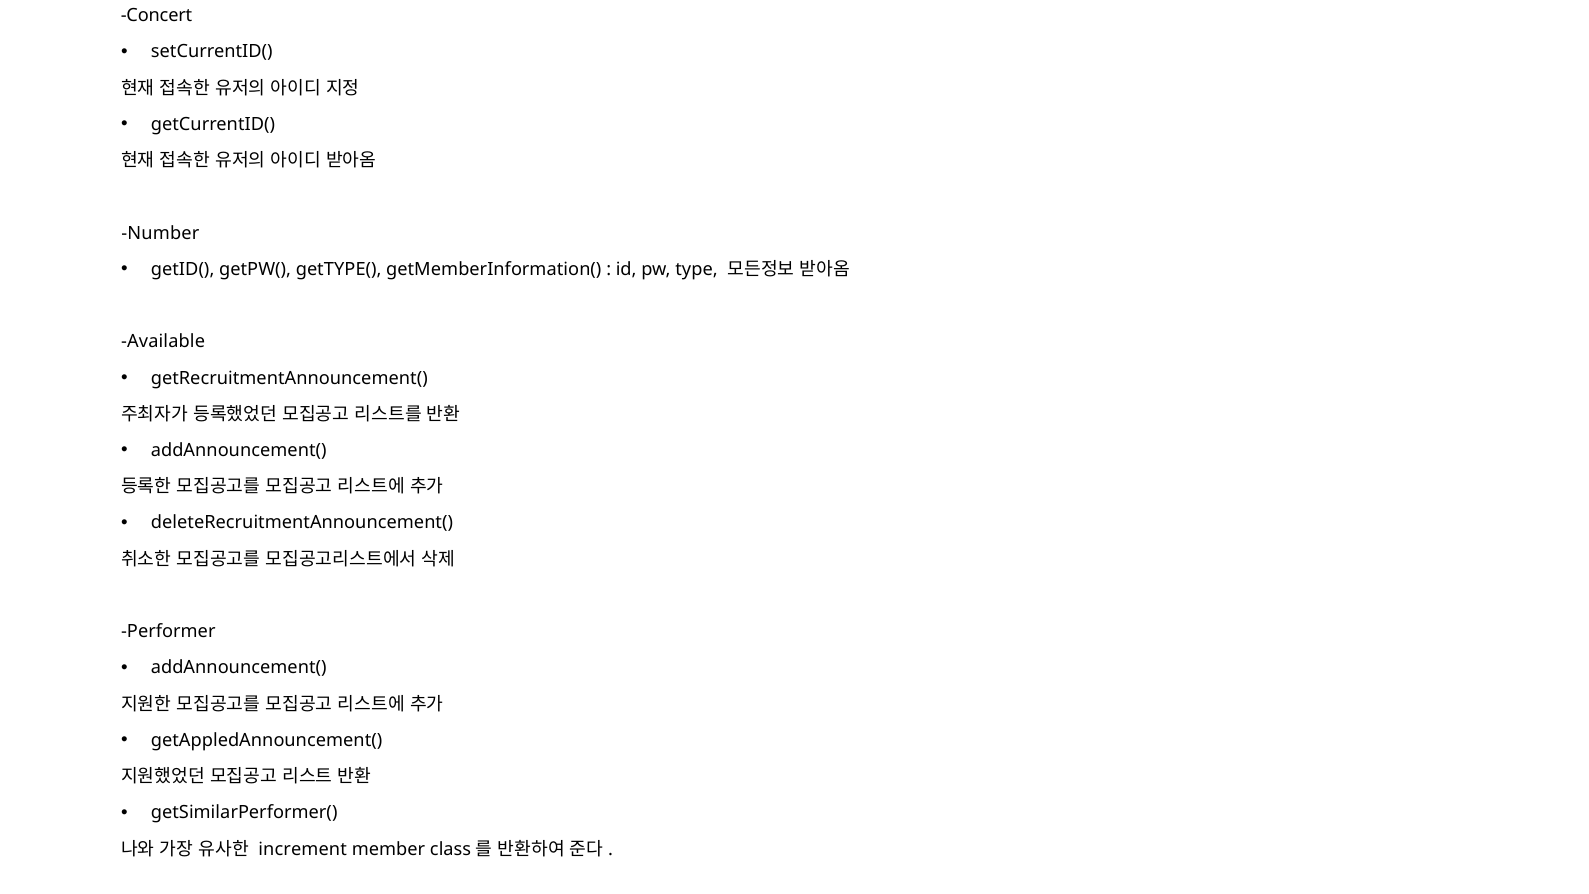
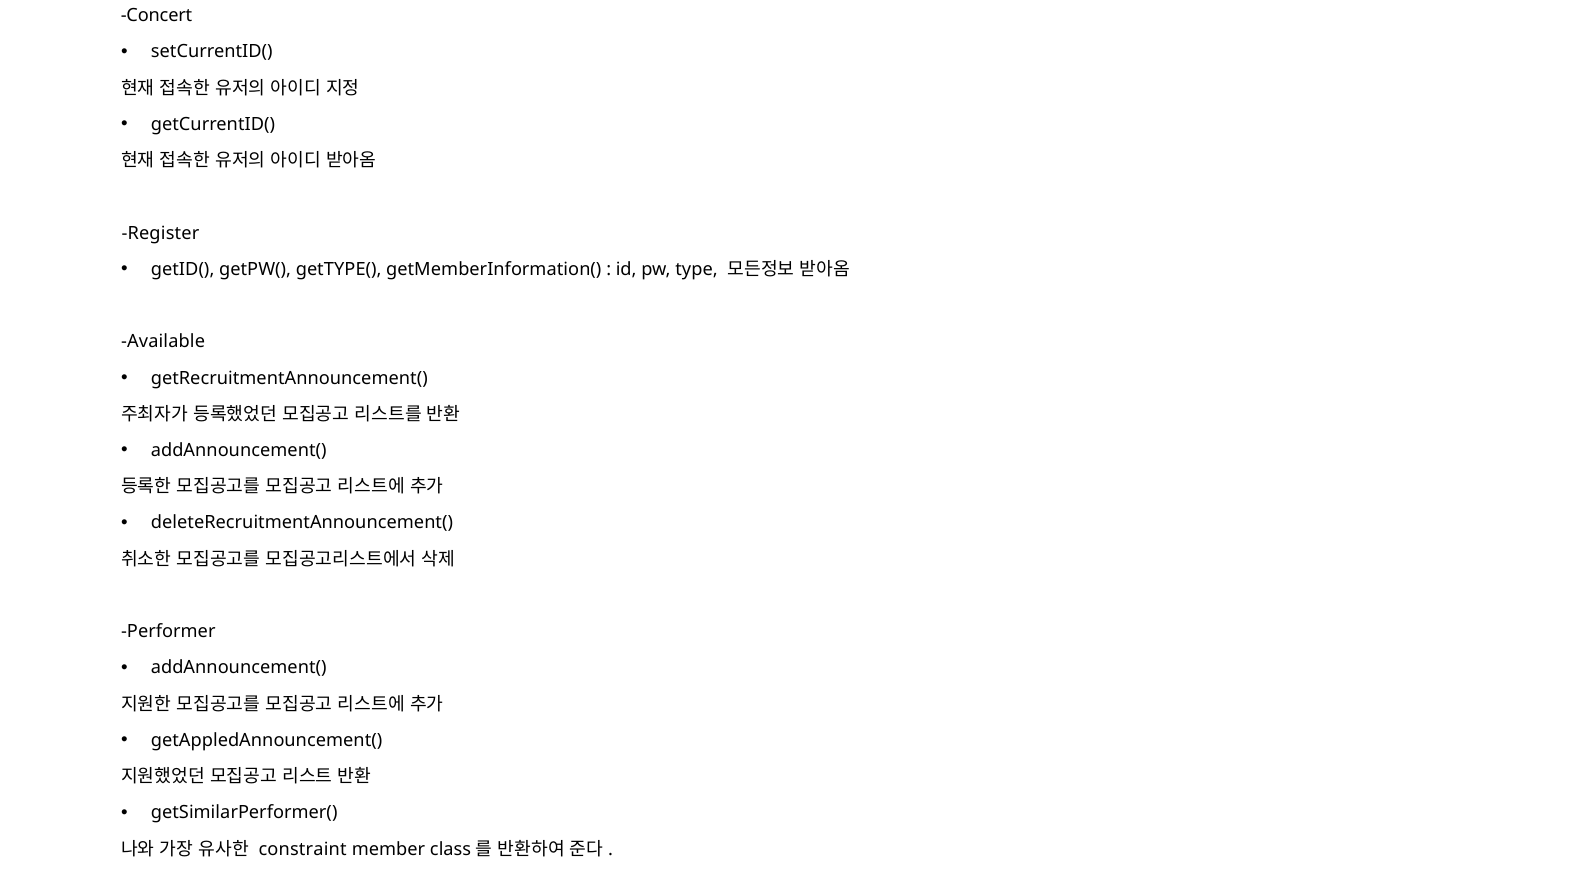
Number: Number -> Register (160, 233)
increment: increment -> constraint (303, 849)
